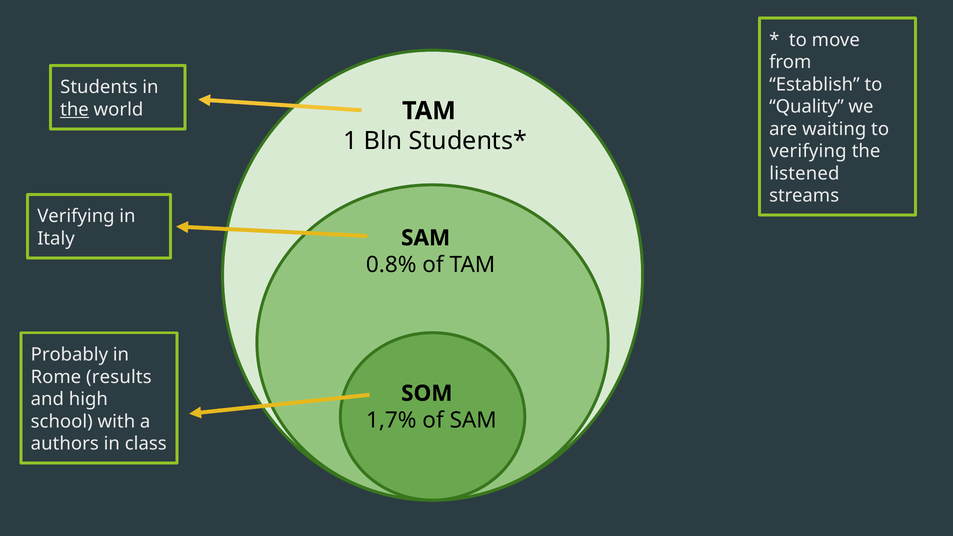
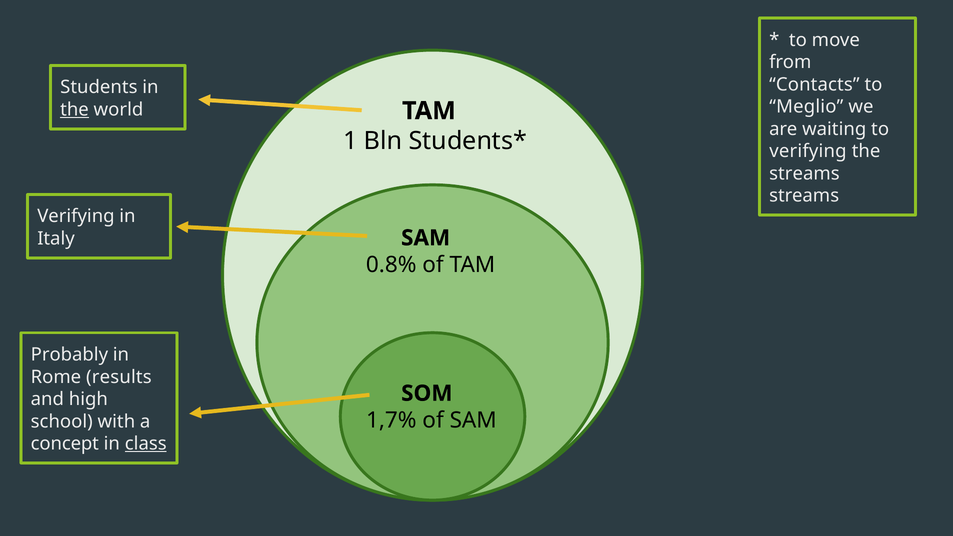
Establish: Establish -> Contacts (814, 85)
Quality: Quality -> Meglio (806, 107)
listened: listened -> streams (804, 174)
authors: authors -> concept (65, 444)
class underline: none -> present (146, 444)
